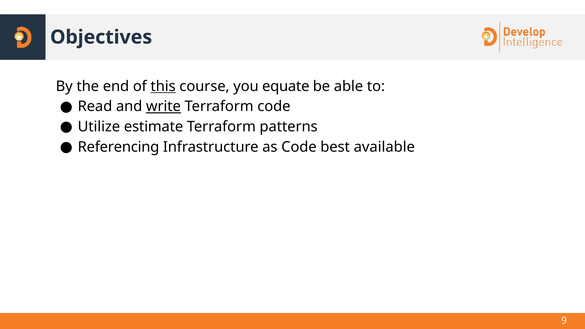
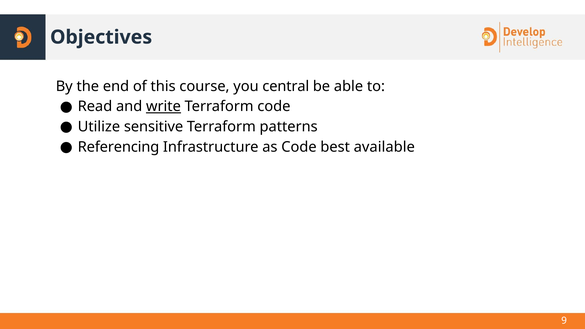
this underline: present -> none (163, 86)
equate: equate -> central (286, 86)
estimate: estimate -> sensitive (154, 127)
